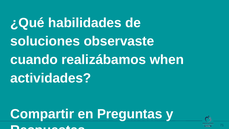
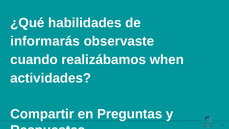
soluciones: soluciones -> informarás (45, 41)
